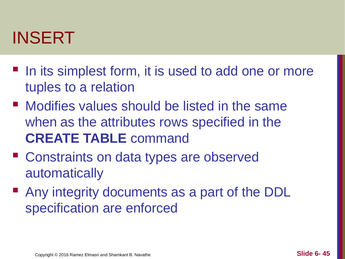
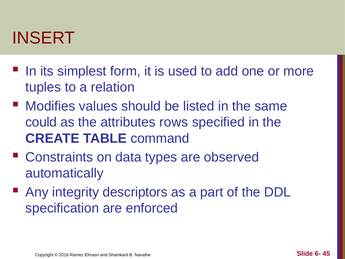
when: when -> could (41, 122)
documents: documents -> descriptors (135, 192)
